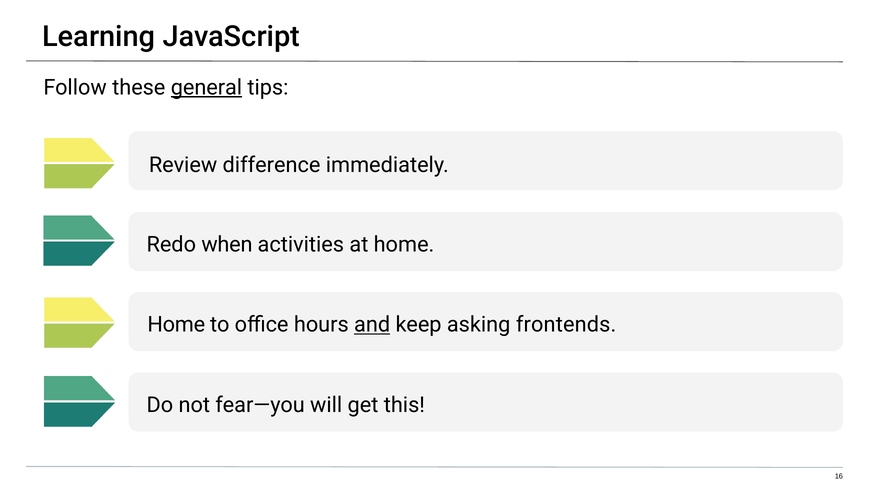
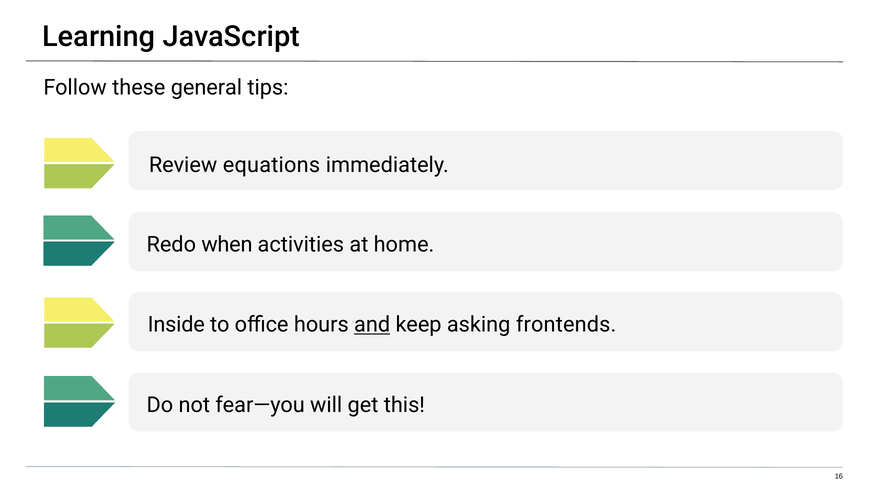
general underline: present -> none (206, 87)
difference: difference -> equations (271, 165)
Home: Home -> Inside (176, 325)
